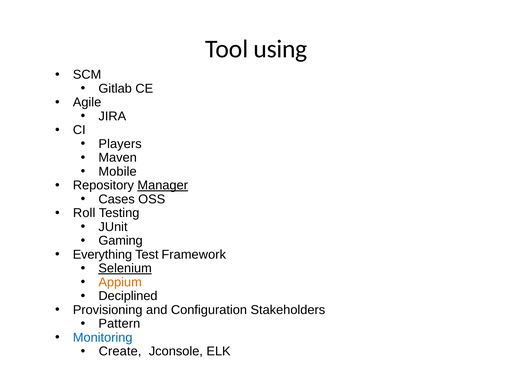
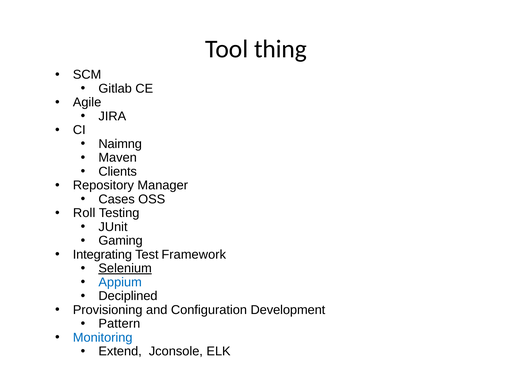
using: using -> thing (280, 49)
Players: Players -> Naimng (120, 144)
Mobile: Mobile -> Clients (118, 172)
Manager underline: present -> none (163, 185)
Everything: Everything -> Integrating (102, 255)
Appium colour: orange -> blue (120, 282)
Stakeholders: Stakeholders -> Development (288, 310)
Create: Create -> Extend (120, 351)
